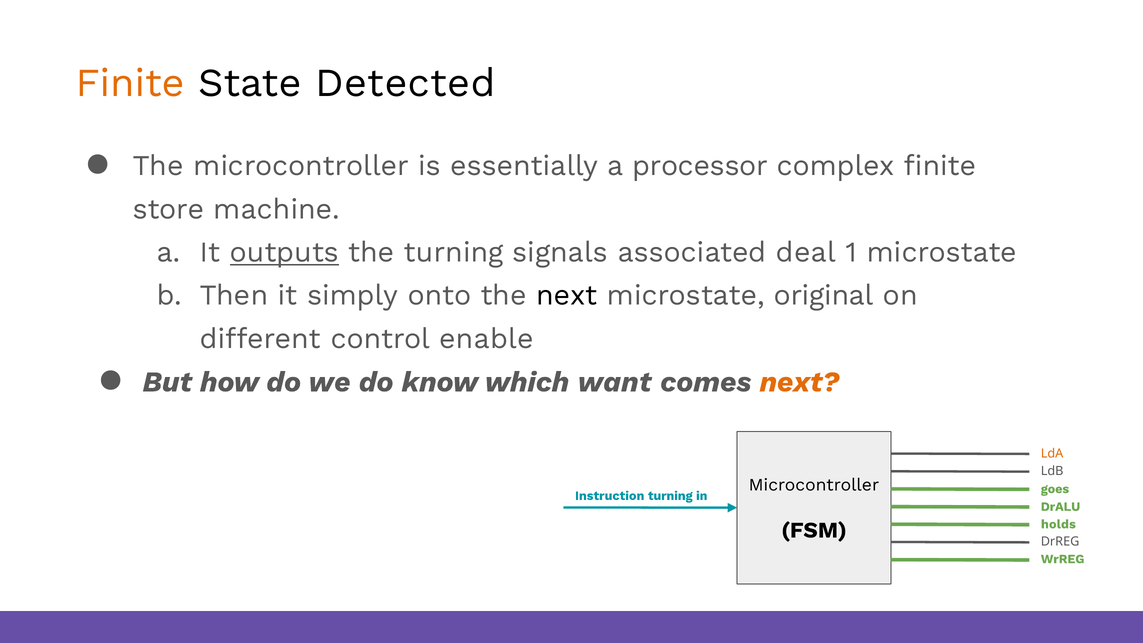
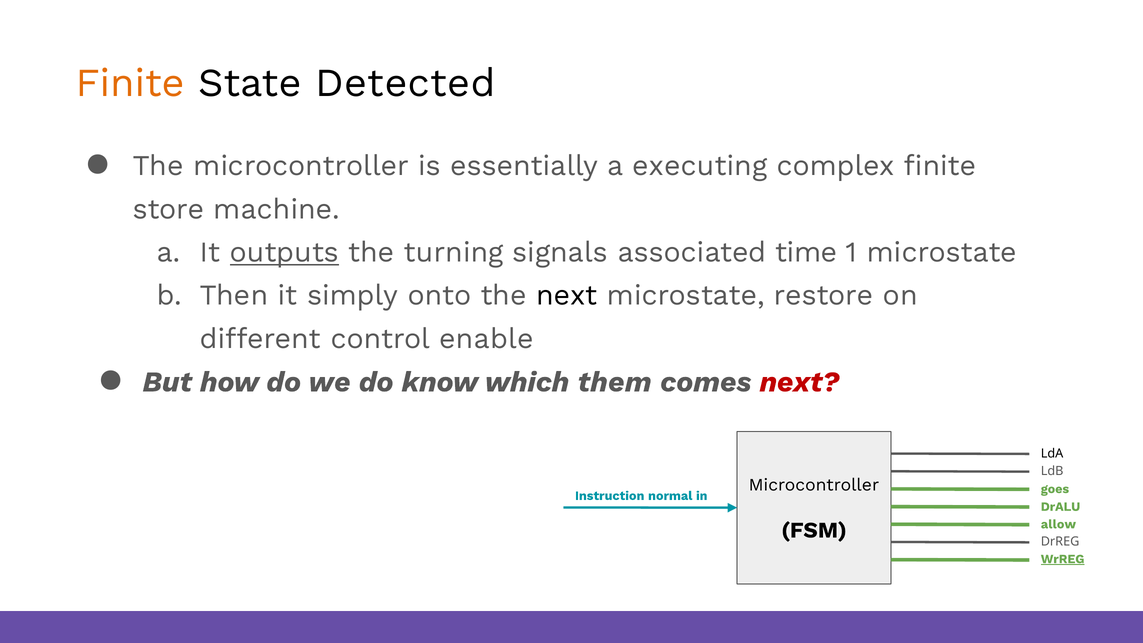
processor: processor -> executing (700, 166)
deal: deal -> time (806, 252)
original: original -> restore (824, 296)
want: want -> them (615, 382)
next colour: orange -> red (799, 382)
LdA colour: orange -> black (1052, 453)
Instruction turning: turning -> normal (670, 496)
holds: holds -> allow (1058, 524)
WrREG underline: none -> present (1063, 559)
